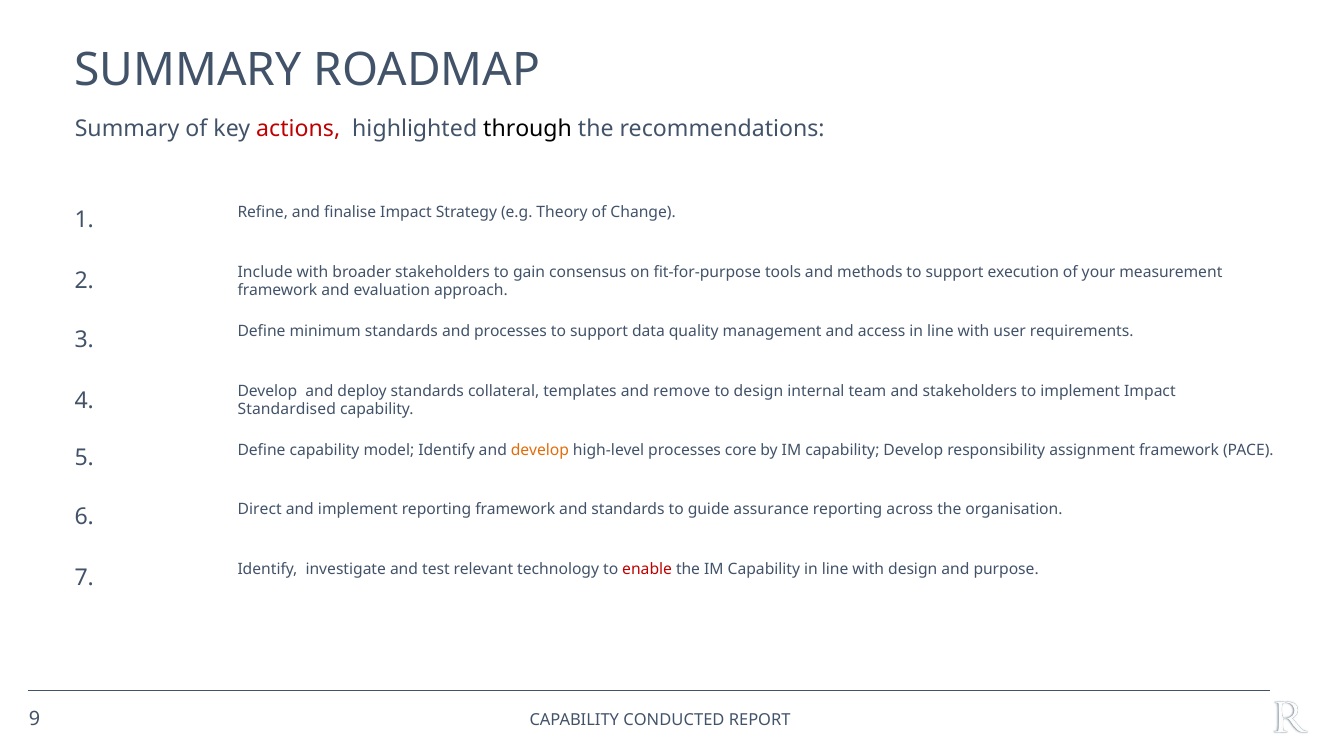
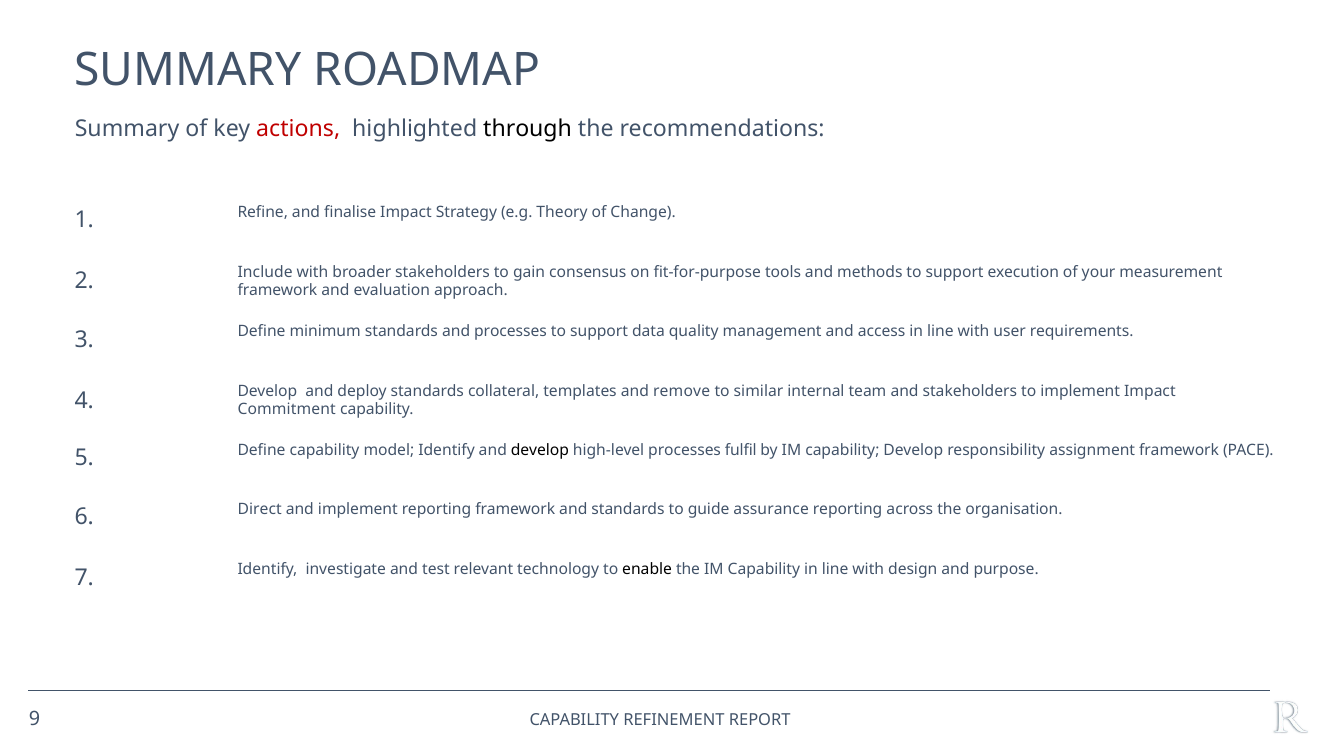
to design: design -> similar (759, 391)
Standardised: Standardised -> Commitment (287, 409)
develop colour: orange -> black (540, 450)
core: core -> fulfil (741, 450)
enable colour: red -> black (647, 569)
CONDUCTED: CONDUCTED -> REFINEMENT (674, 720)
